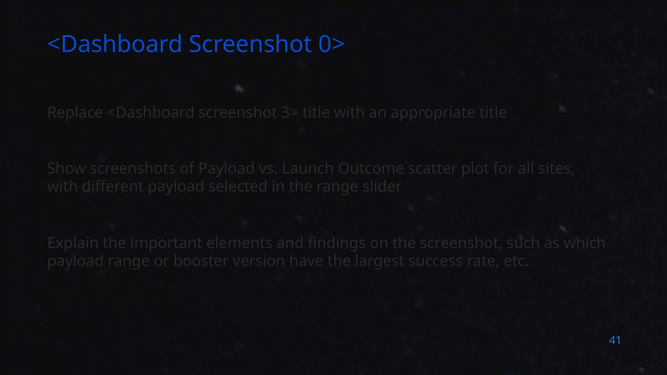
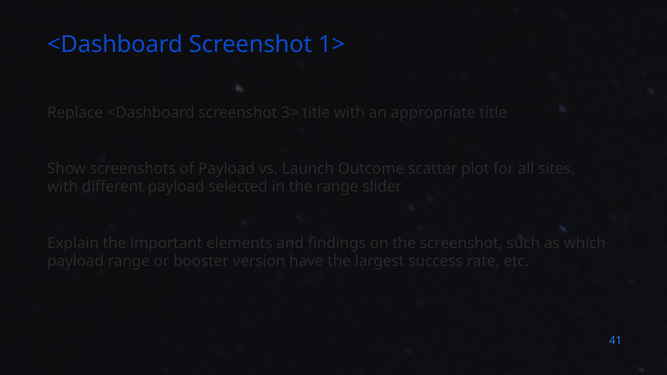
0>: 0> -> 1> (332, 45)
